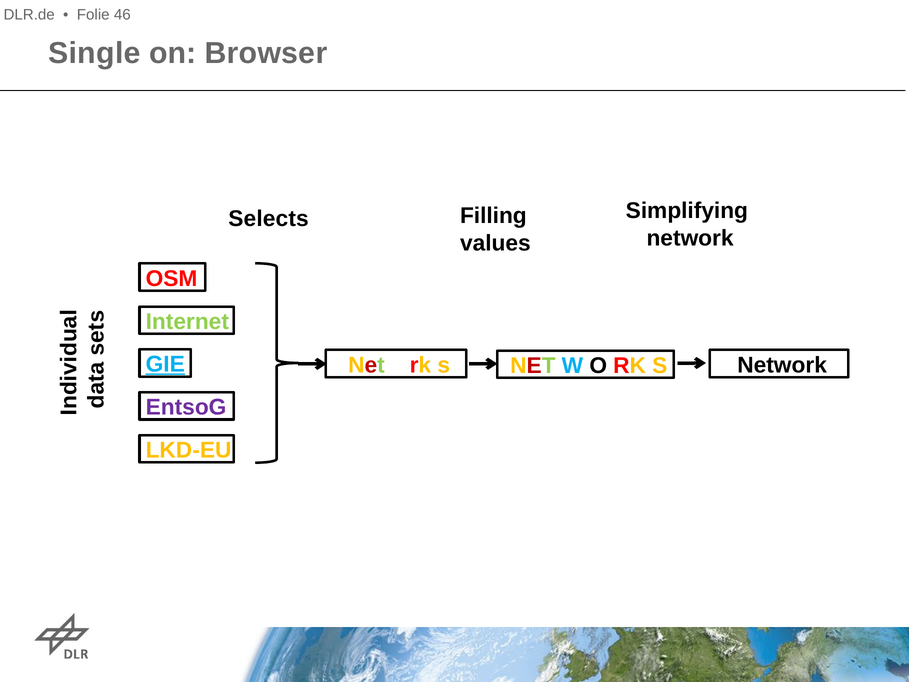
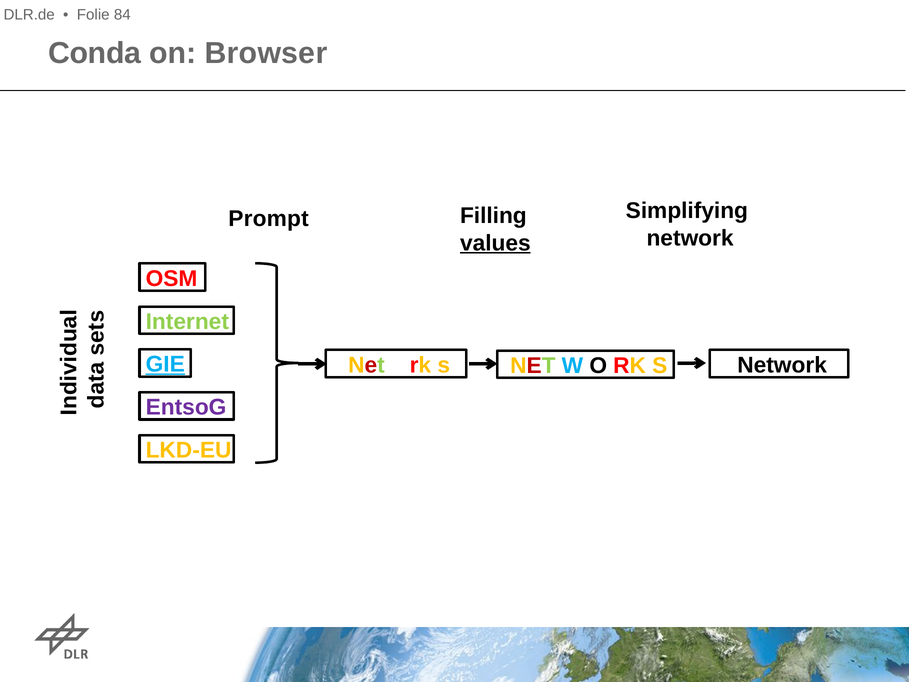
46: 46 -> 84 (122, 15)
Single: Single -> Conda (95, 53)
Selects: Selects -> Prompt (269, 219)
values underline: none -> present (495, 243)
